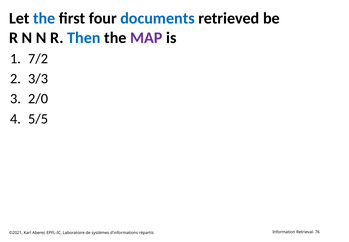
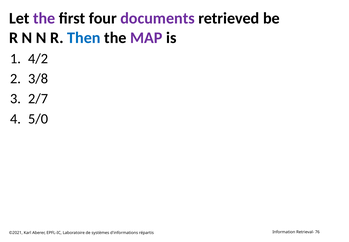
the colour: blue -> purple (44, 18)
documents colour: blue -> purple (158, 18)
7/2: 7/2 -> 4/2 (38, 58)
3/3: 3/3 -> 3/8 (38, 79)
2/0: 2/0 -> 2/7 (38, 99)
5/5: 5/5 -> 5/0 (38, 119)
